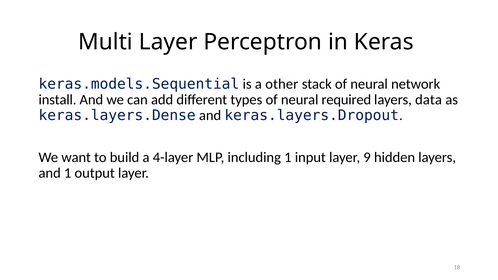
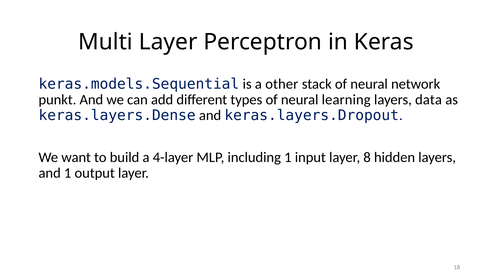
install: install -> punkt (57, 100)
required: required -> learning (346, 100)
9: 9 -> 8 (367, 157)
